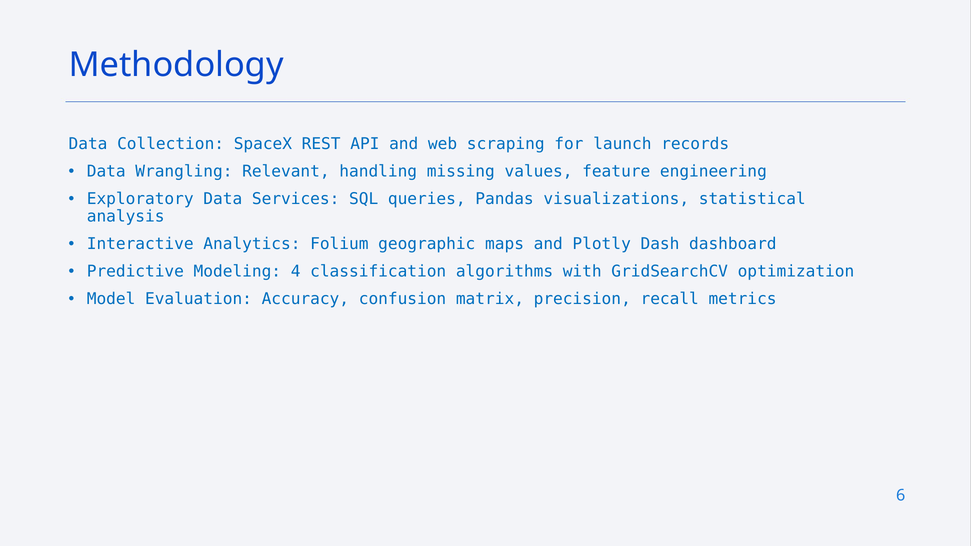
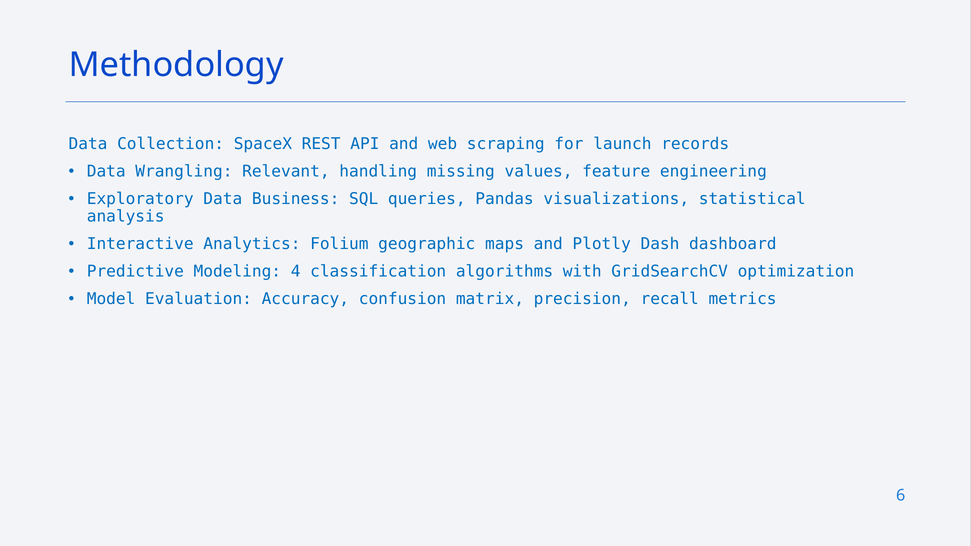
Services: Services -> Business (296, 199)
